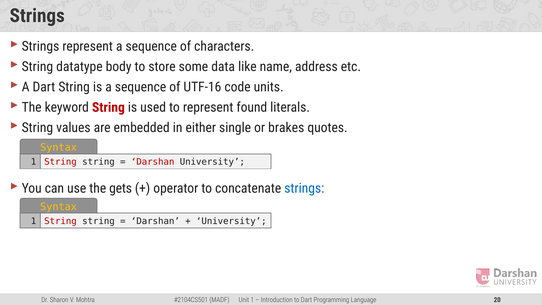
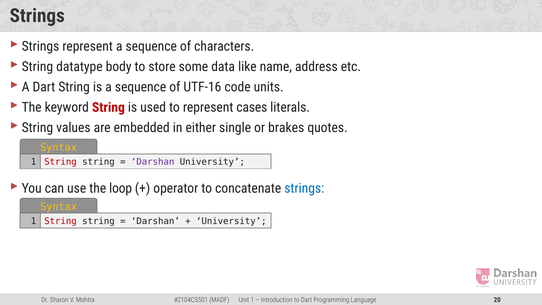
found: found -> cases (252, 107)
Darshan colour: red -> purple (153, 162)
gets: gets -> loop (121, 188)
